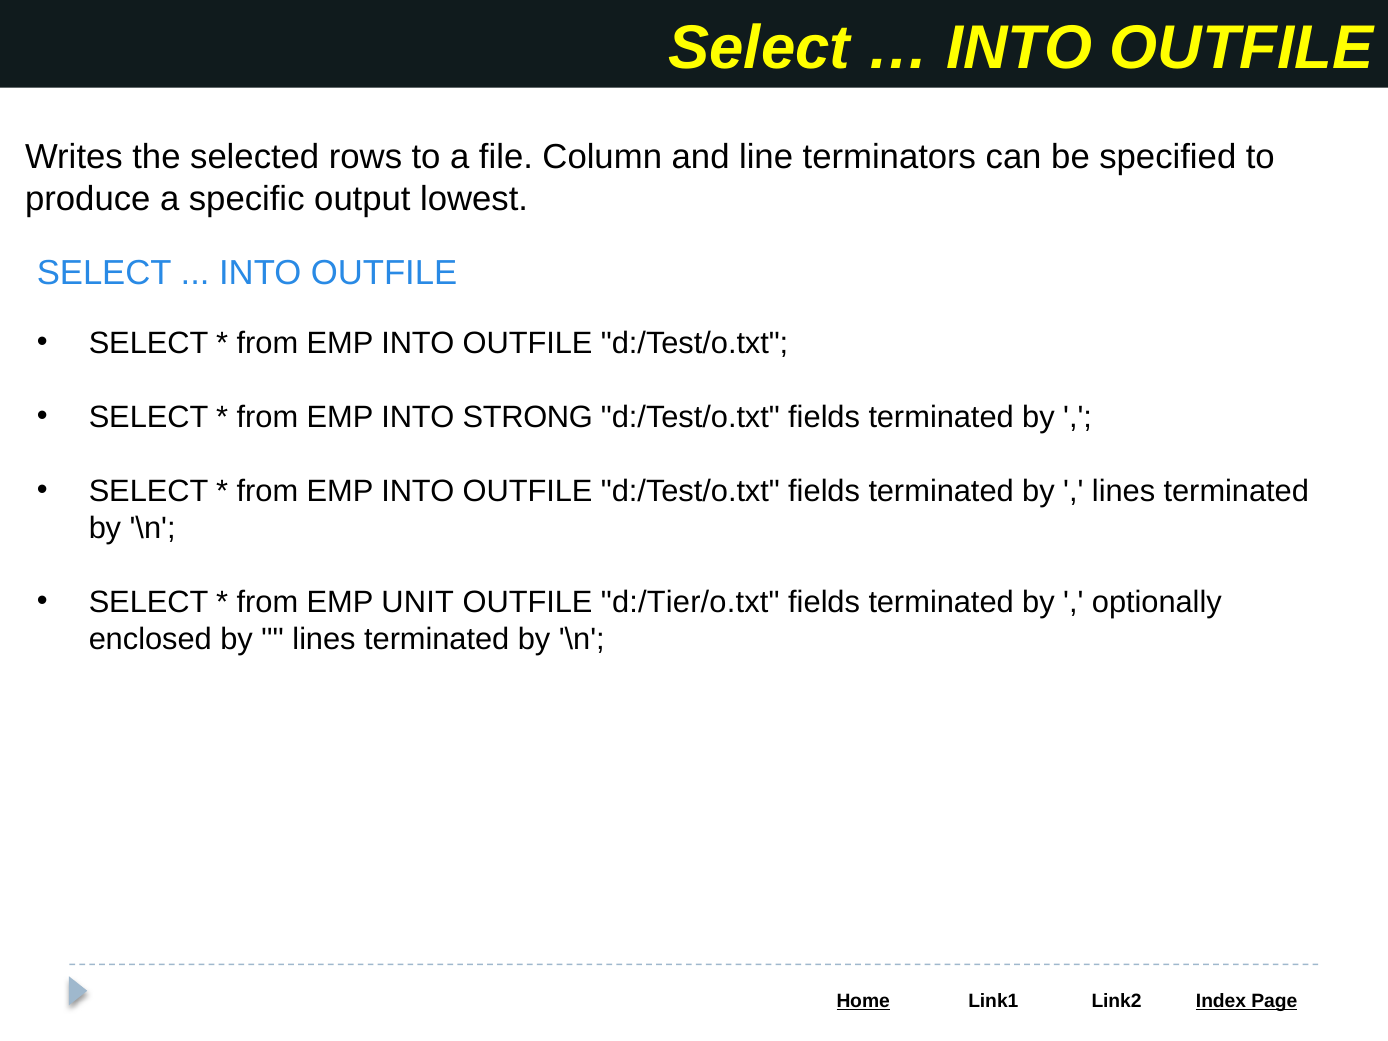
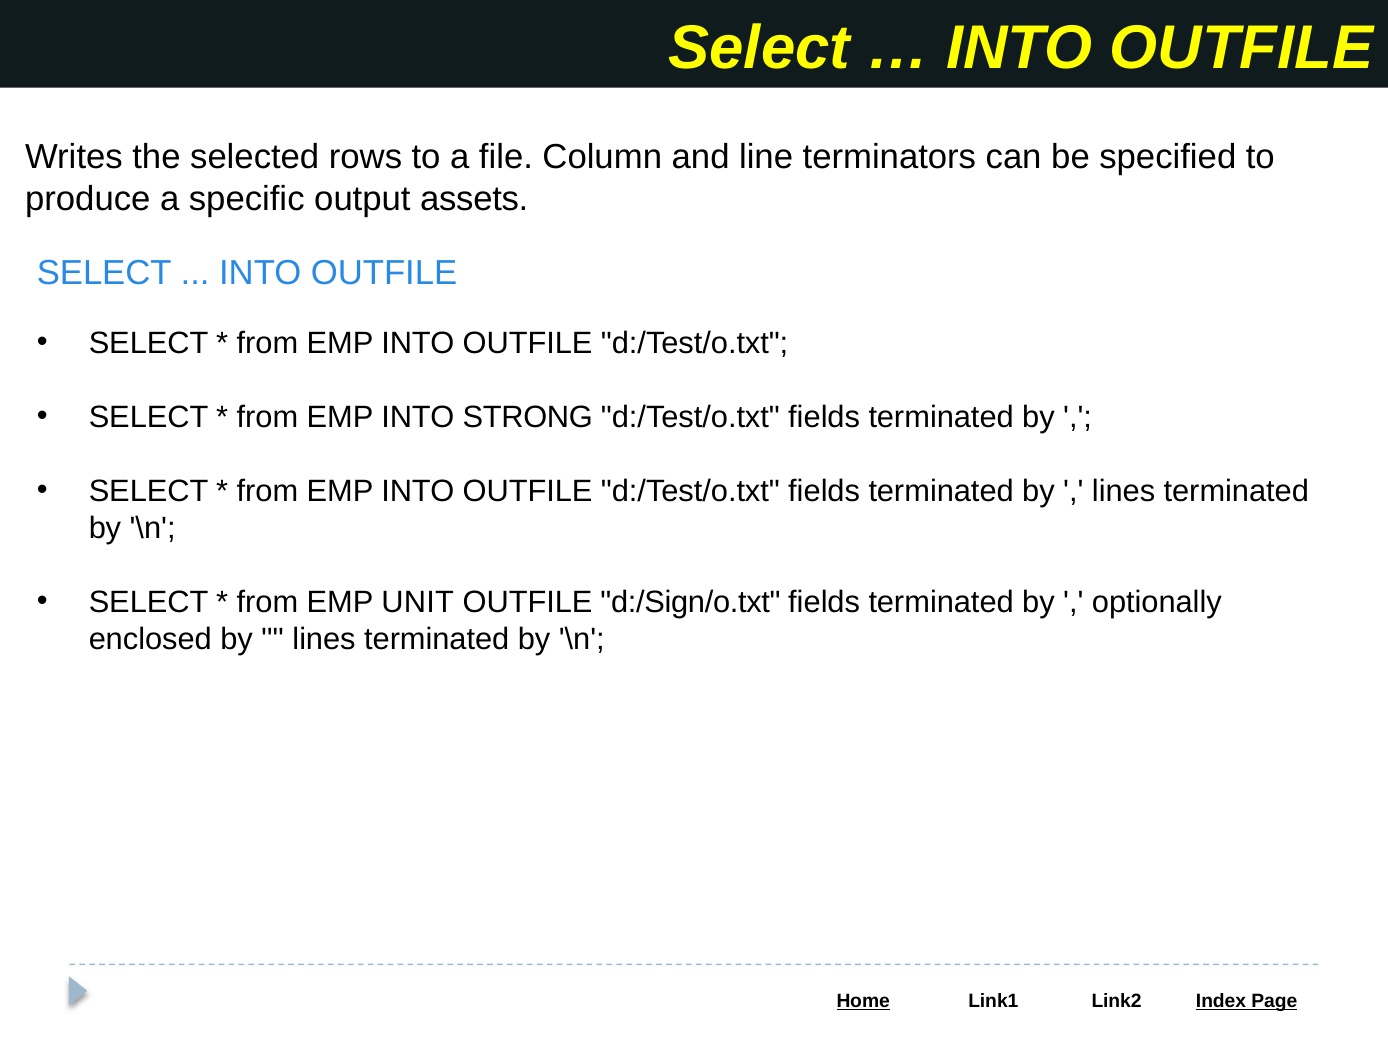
lowest: lowest -> assets (474, 199)
d:/Tier/o.txt: d:/Tier/o.txt -> d:/Sign/o.txt (691, 602)
